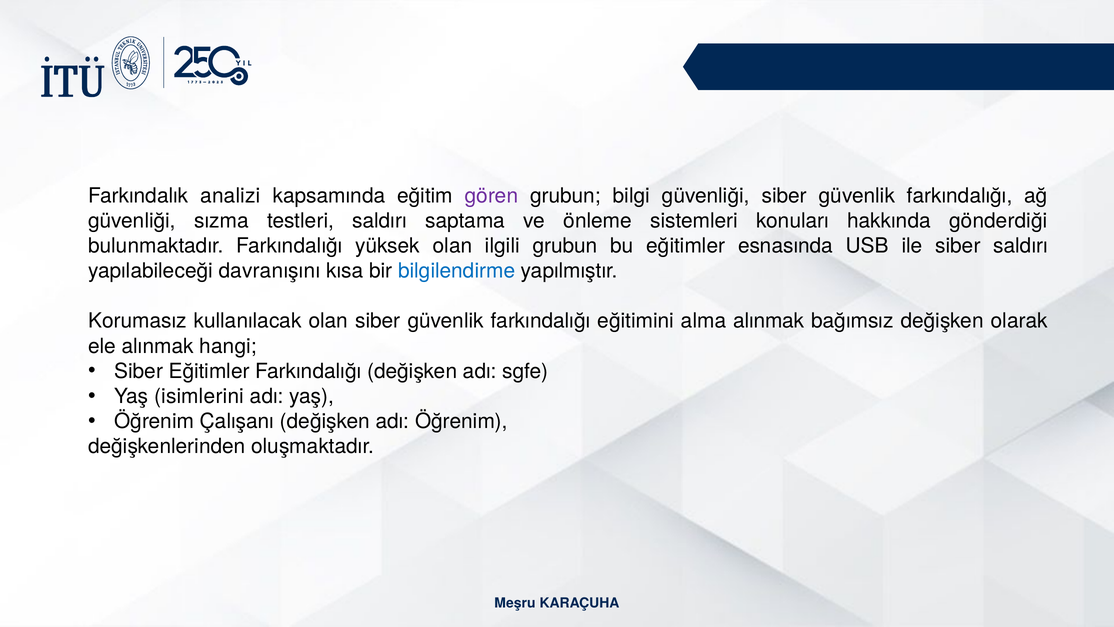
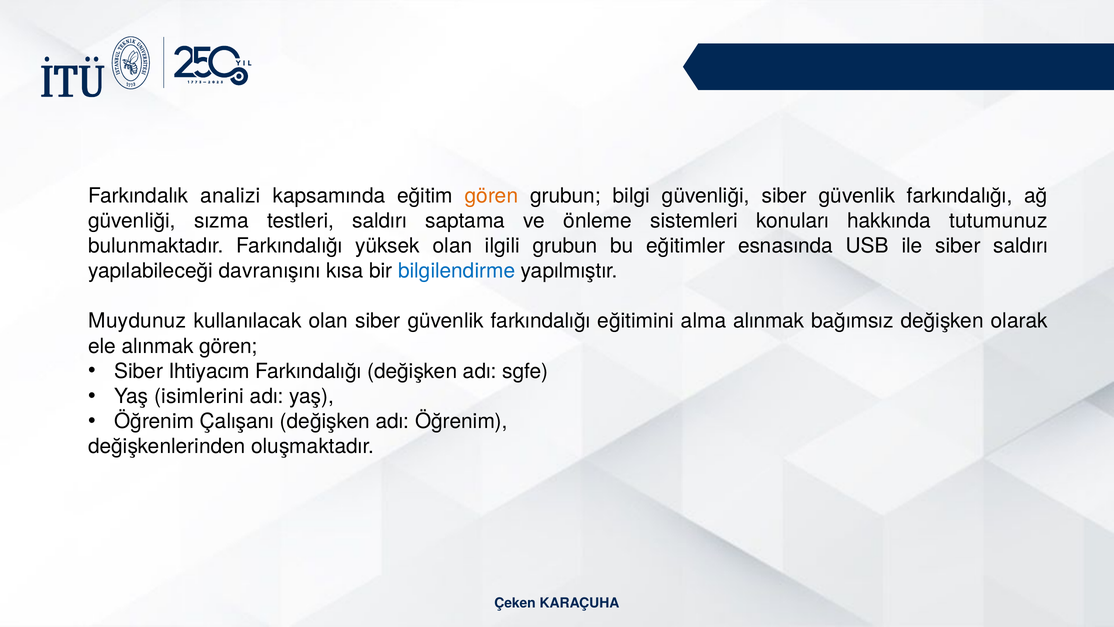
gören colour: purple -> orange (491, 196)
gönderdiği: gönderdiği -> tutumunuz (998, 221)
Korumasız: Korumasız -> Muydunuz (137, 321)
alınmak hangi: hangi -> gören (228, 346)
Siber Eğitimler: Eğitimler -> Ihtiyacım (209, 371)
Meşru: Meşru -> Çeken (515, 603)
